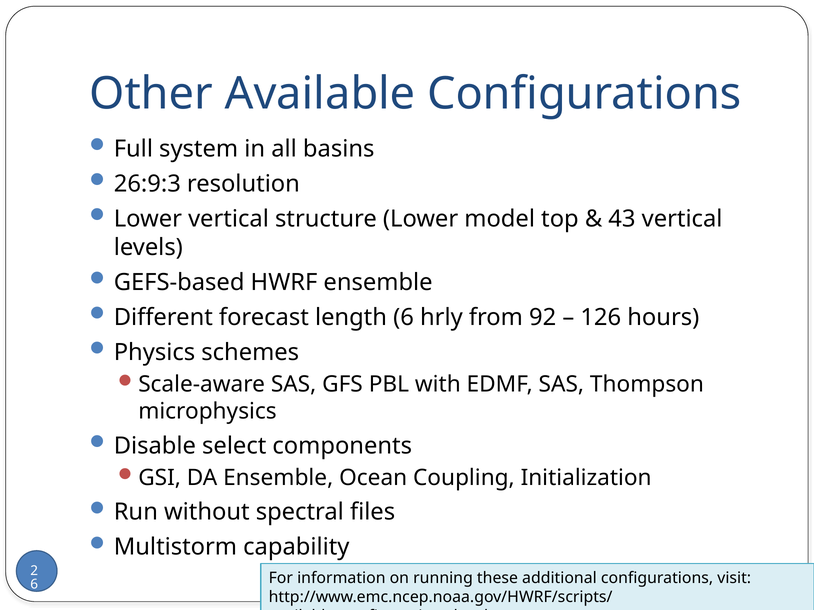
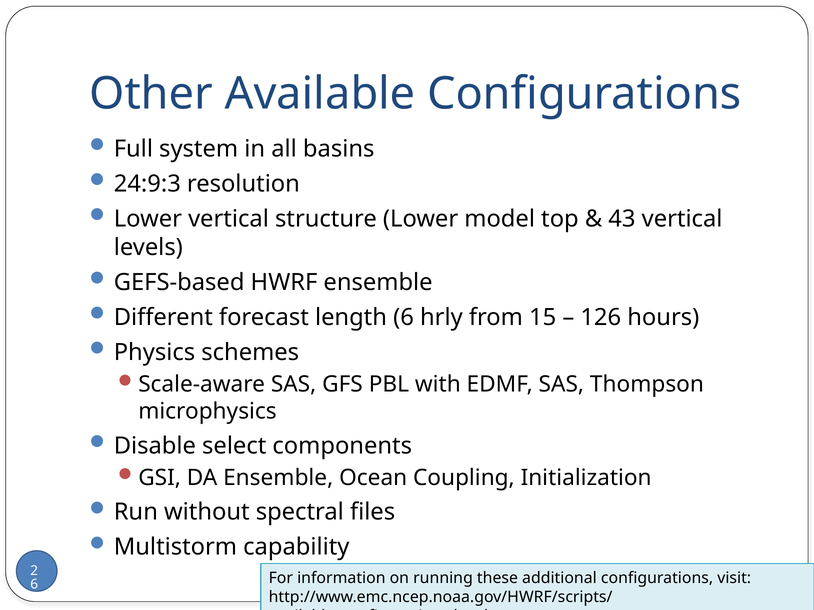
26:9:3: 26:9:3 -> 24:9:3 (147, 184)
92: 92 -> 15 (543, 318)
